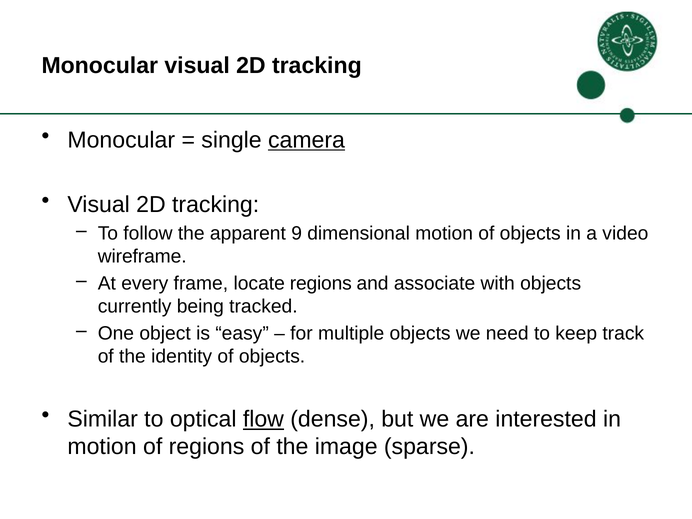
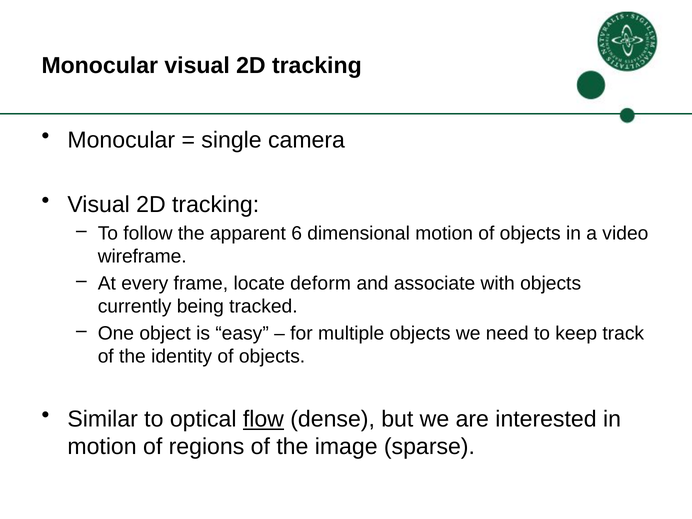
camera underline: present -> none (306, 140)
9: 9 -> 6 (297, 234)
locate regions: regions -> deform (321, 284)
